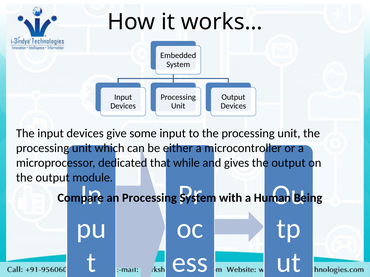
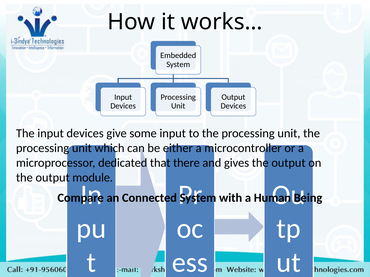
while: while -> there (186, 163)
an Processing: Processing -> Connected (149, 198)
